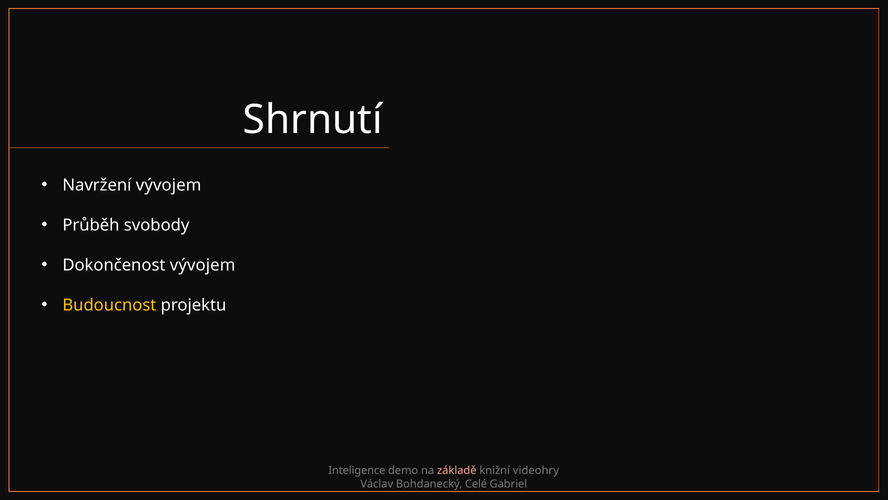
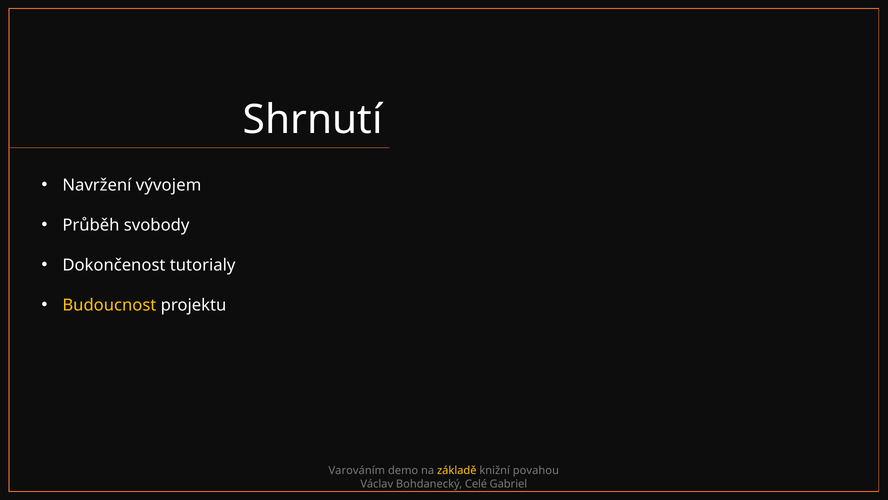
Dokončenost vývojem: vývojem -> tutorialy (203, 265)
Inteligence: Inteligence -> Varováním (357, 470)
základě colour: pink -> yellow (457, 470)
videohry: videohry -> povahou (536, 470)
